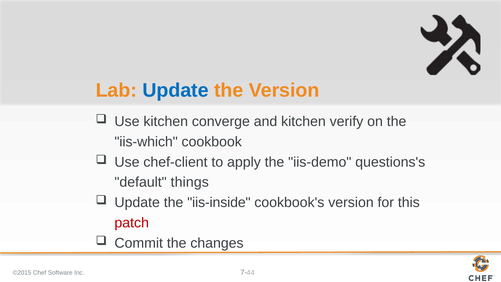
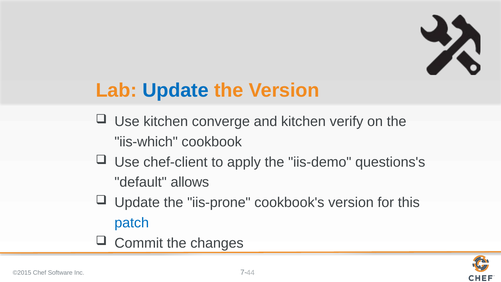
things: things -> allows (190, 182)
iis-inside: iis-inside -> iis-prone (219, 202)
patch colour: red -> blue (132, 223)
